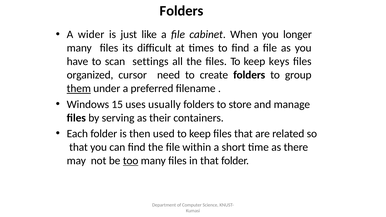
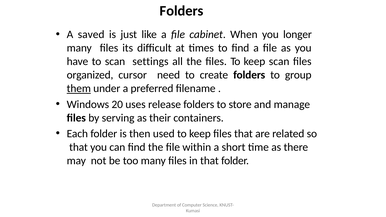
wider: wider -> saved (91, 34)
keep keys: keys -> scan (279, 62)
15: 15 -> 20 (117, 104)
usually: usually -> release (165, 104)
too underline: present -> none (131, 161)
